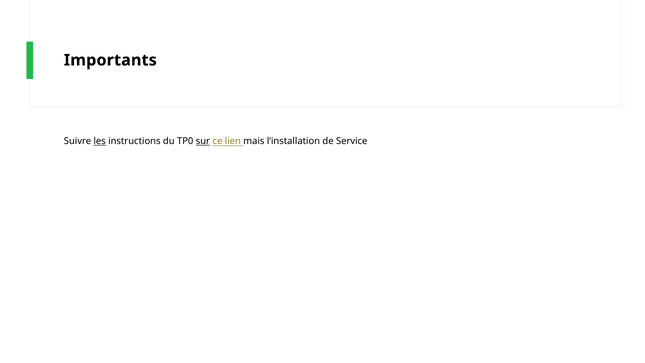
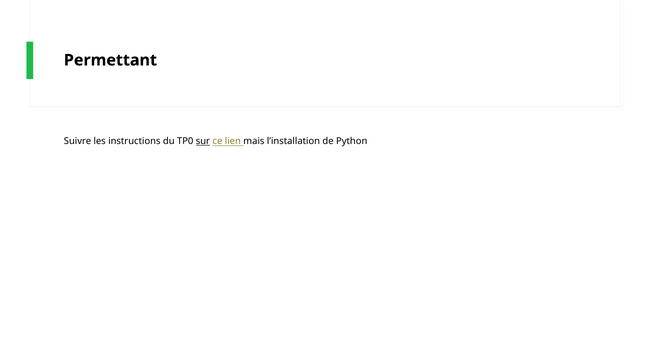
Importants: Importants -> Permettant (110, 60)
les underline: present -> none (100, 141)
Service: Service -> Python (352, 141)
